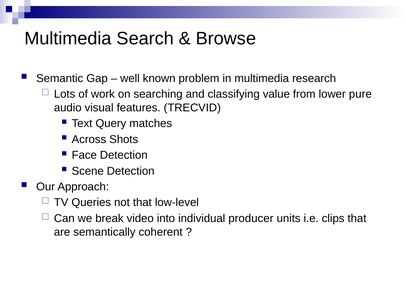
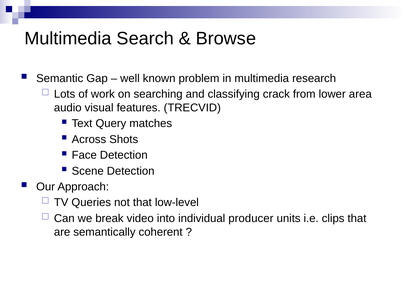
value: value -> crack (276, 94)
pure: pure -> area (360, 94)
